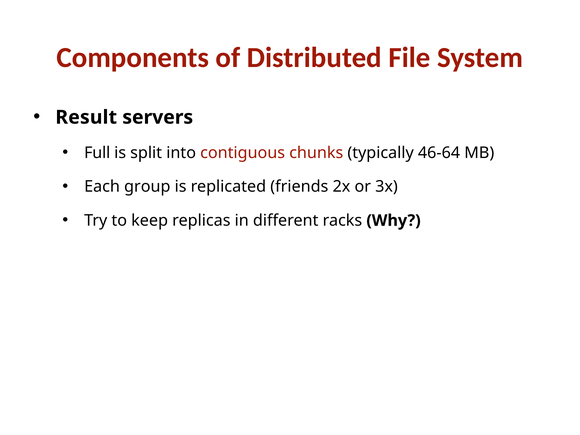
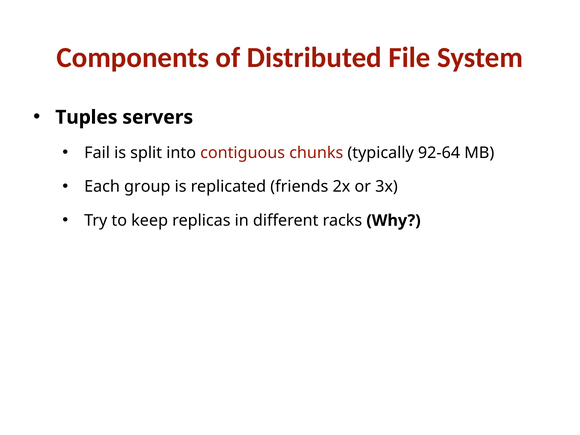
Result: Result -> Tuples (86, 117)
Full: Full -> Fail (97, 153)
46-64: 46-64 -> 92-64 (439, 153)
